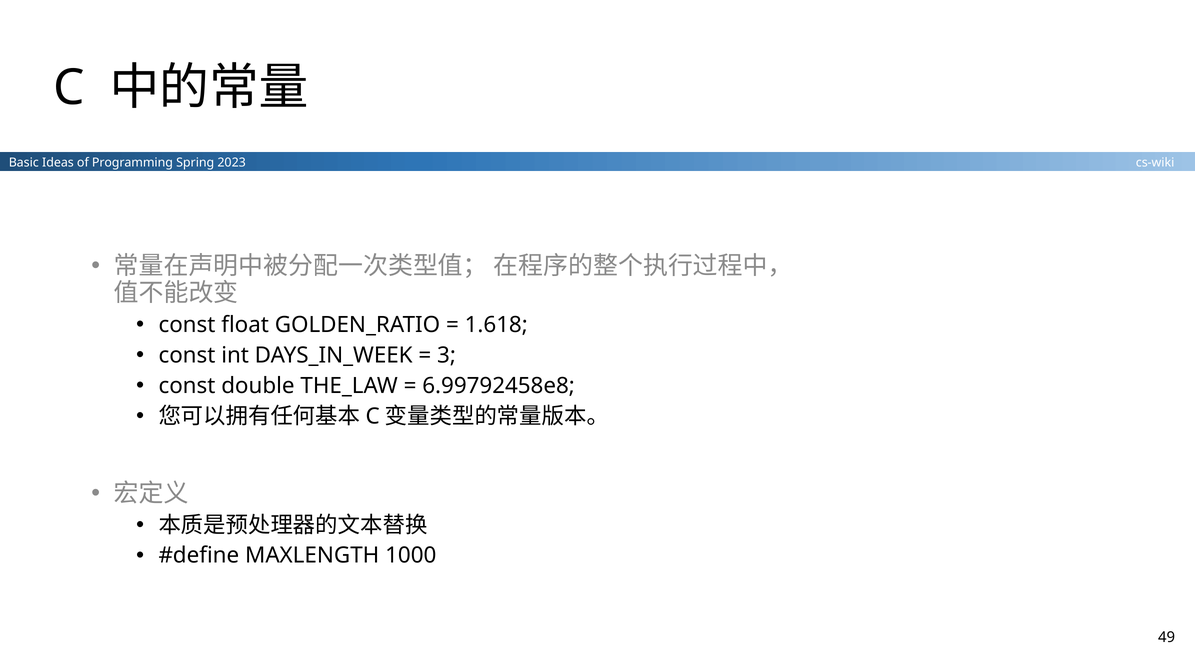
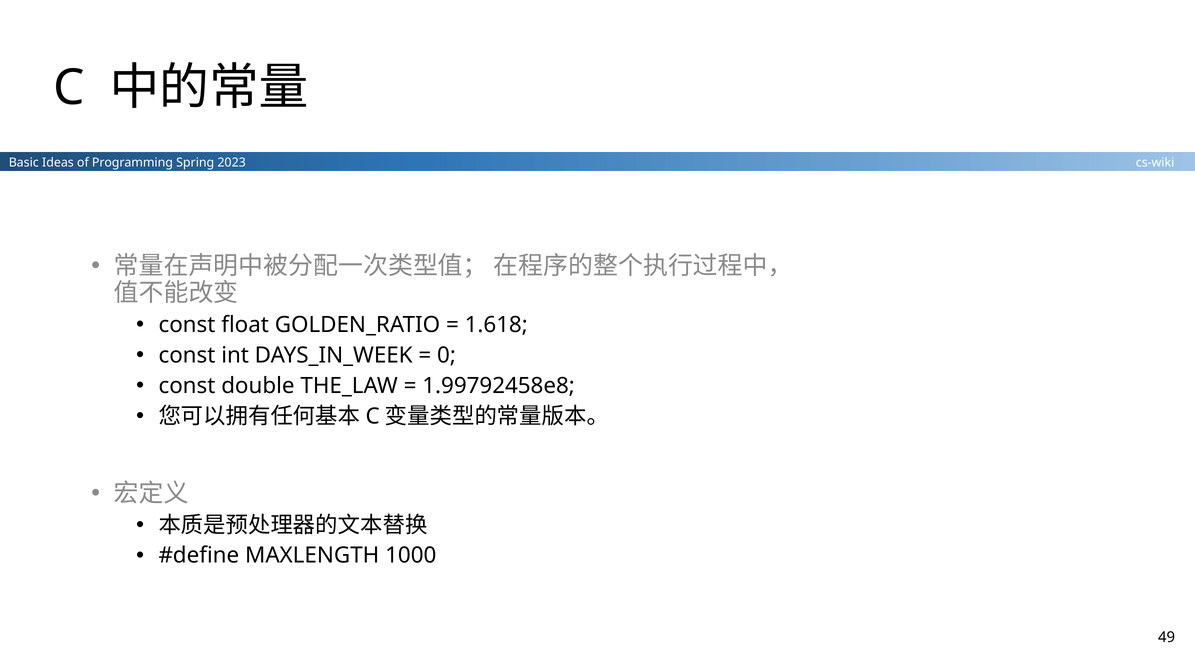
3: 3 -> 0 (446, 355)
6.99792458e8: 6.99792458e8 -> 1.99792458e8 (499, 386)
